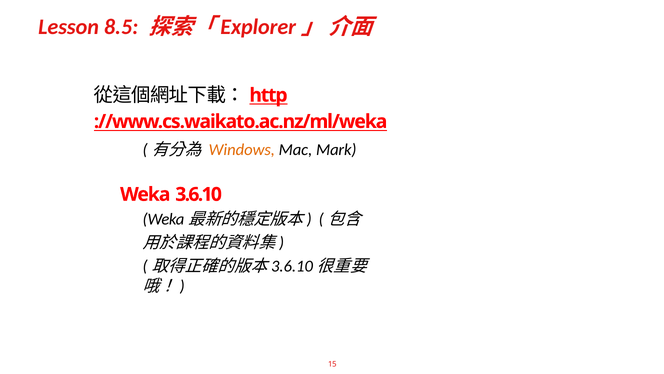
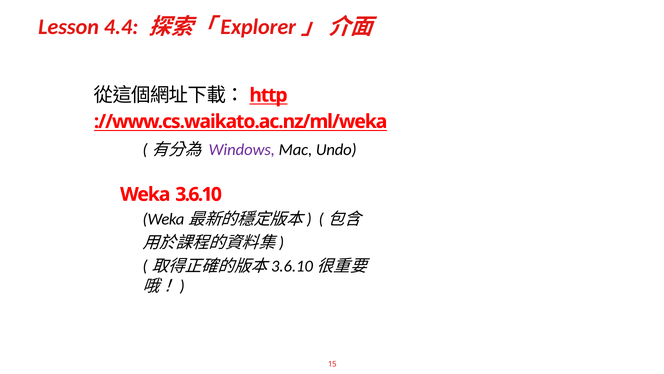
8.5: 8.5 -> 4.4 (121, 27)
Windows colour: orange -> purple (242, 150)
Mark: Mark -> Undo (336, 150)
